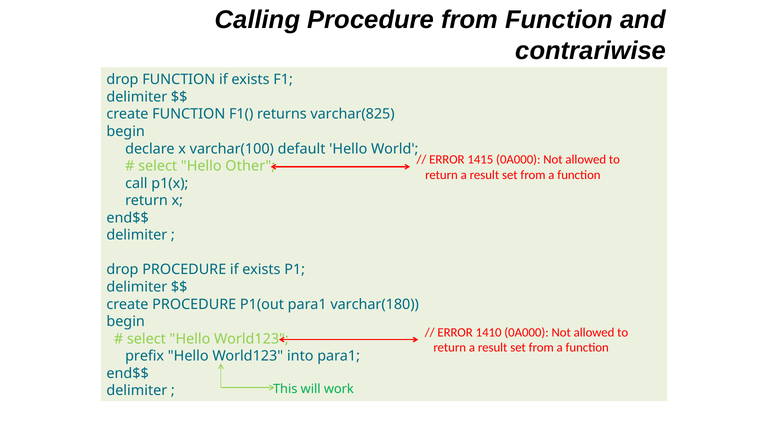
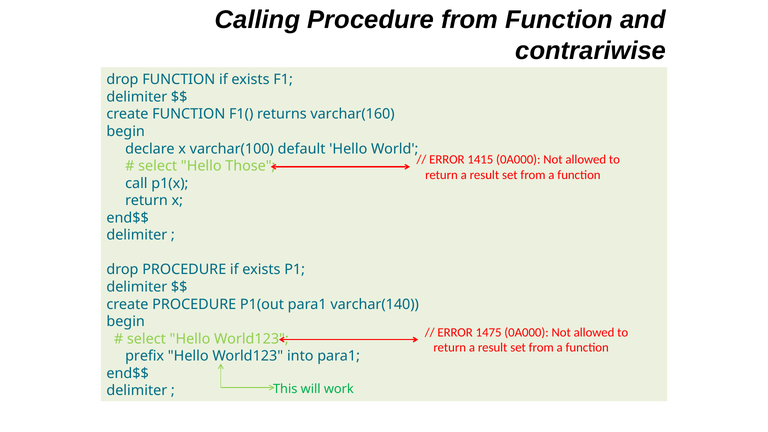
varchar(825: varchar(825 -> varchar(160 (353, 114)
Other: Other -> Those (250, 166)
varchar(180: varchar(180 -> varchar(140 (375, 304)
1410: 1410 -> 1475 (489, 332)
